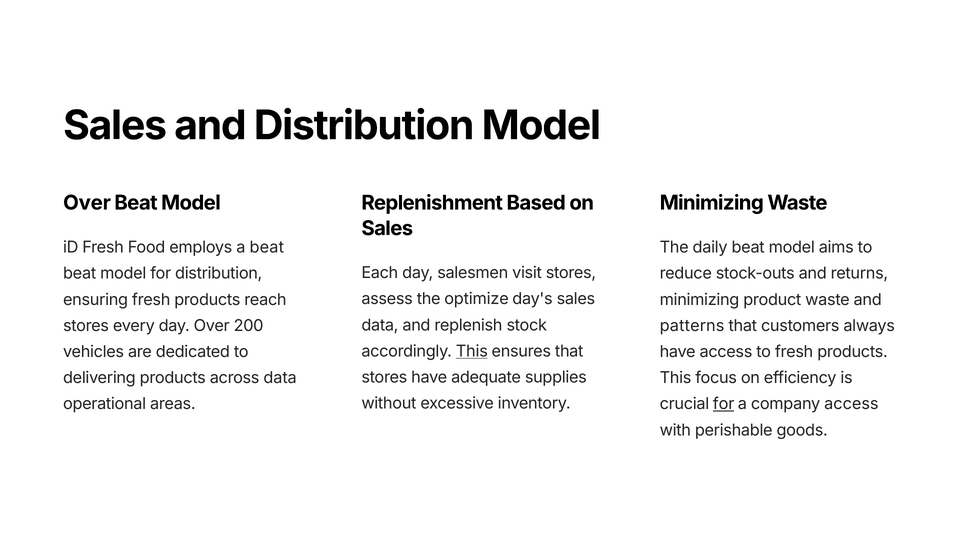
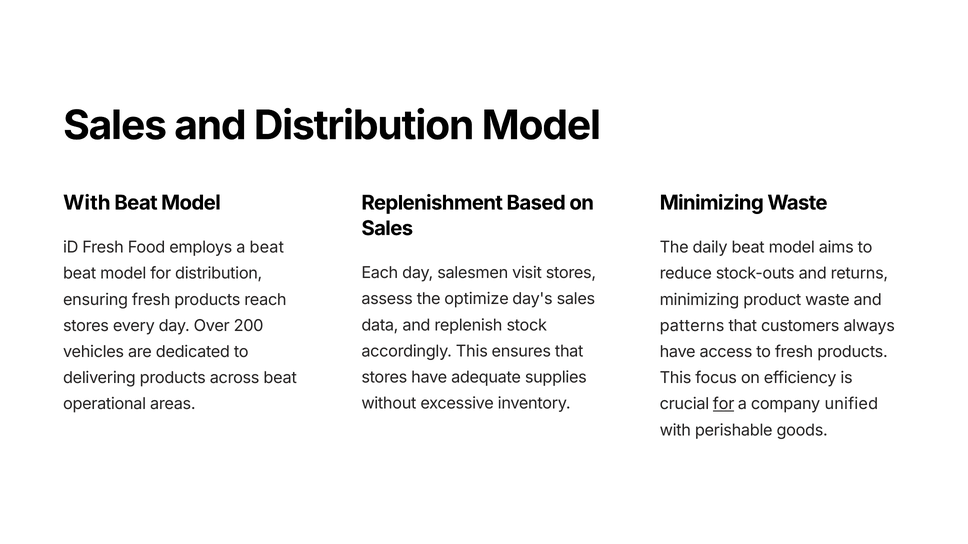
Over: Over -> With (87, 203)
This underline: present -> none (472, 352)
across data: data -> beat (280, 378)
company access: access -> unified (851, 404)
